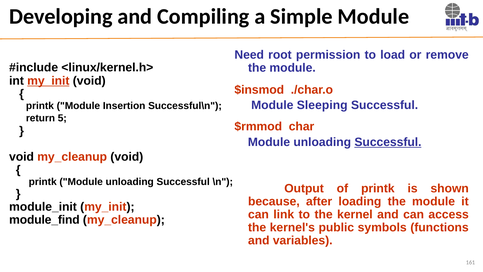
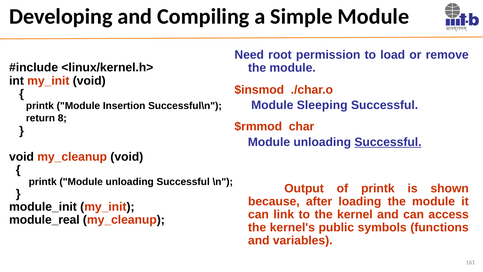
my_init underline: present -> none (48, 81)
5: 5 -> 8 (62, 118)
module_find: module_find -> module_real (44, 220)
